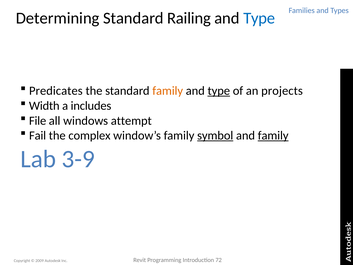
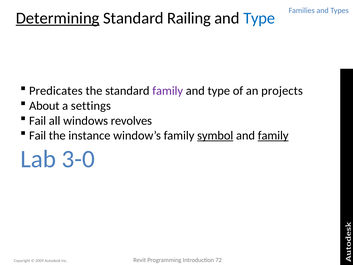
Determining underline: none -> present (58, 18)
family colour: orange -> purple (168, 91)
type underline: present -> none (219, 91)
Width: Width -> About (44, 106)
includes: includes -> settings (91, 106)
File: File -> Fail (38, 121)
attempt: attempt -> revolves (131, 121)
complex: complex -> instance (89, 136)
3-9: 3-9 -> 3-0 (78, 159)
